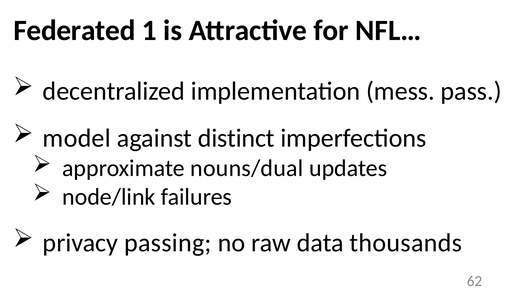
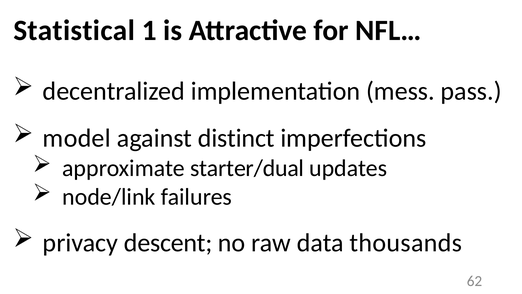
Federated: Federated -> Statistical (74, 30)
nouns/dual: nouns/dual -> starter/dual (247, 168)
passing: passing -> descent (168, 242)
